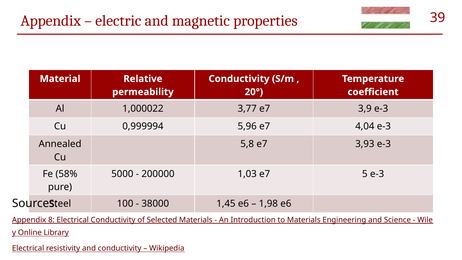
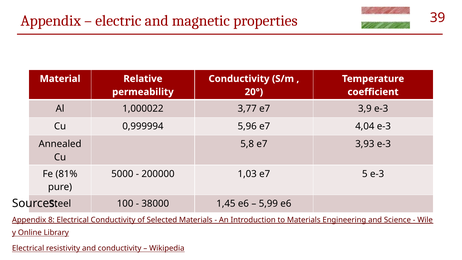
58%: 58% -> 81% (66, 174)
1,98: 1,98 -> 5,99 (268, 204)
